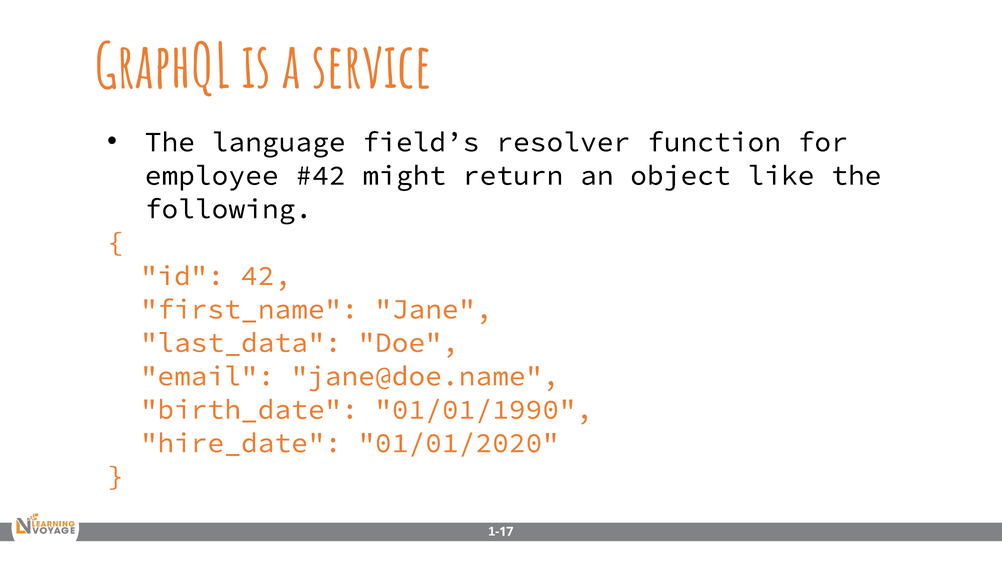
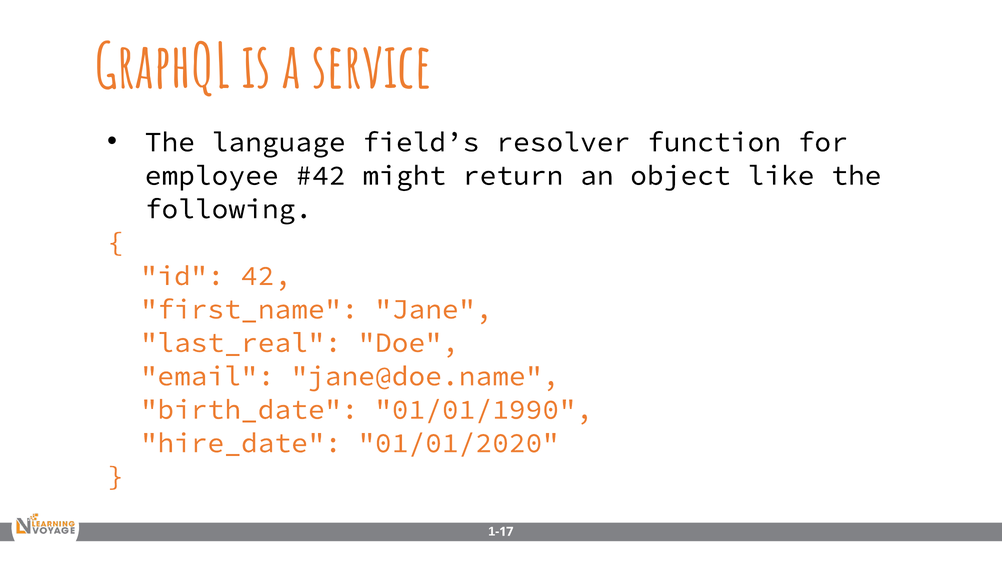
last_data: last_data -> last_real (241, 342)
